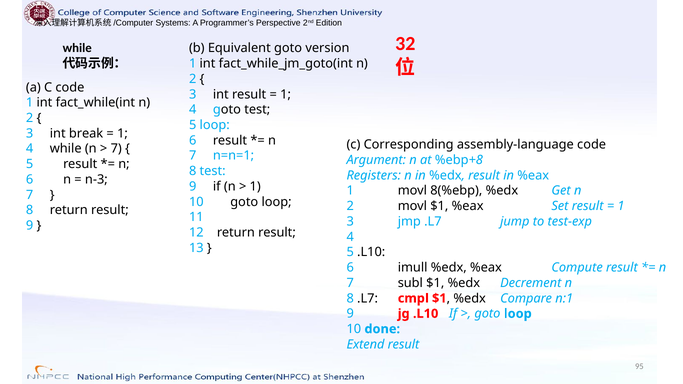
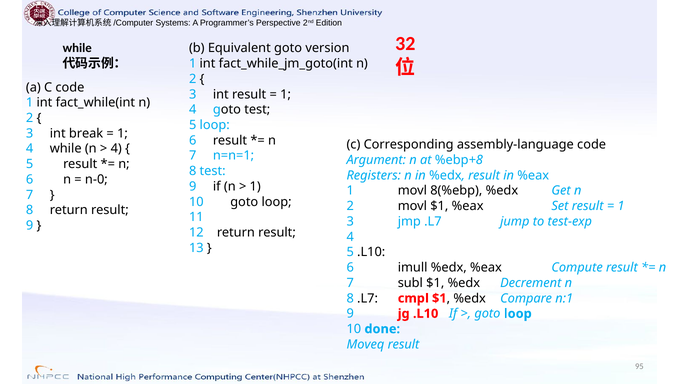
7: 7 -> 4 (116, 149)
n-3: n-3 -> n-0 (96, 180)
Extend: Extend -> Moveq (365, 345)
